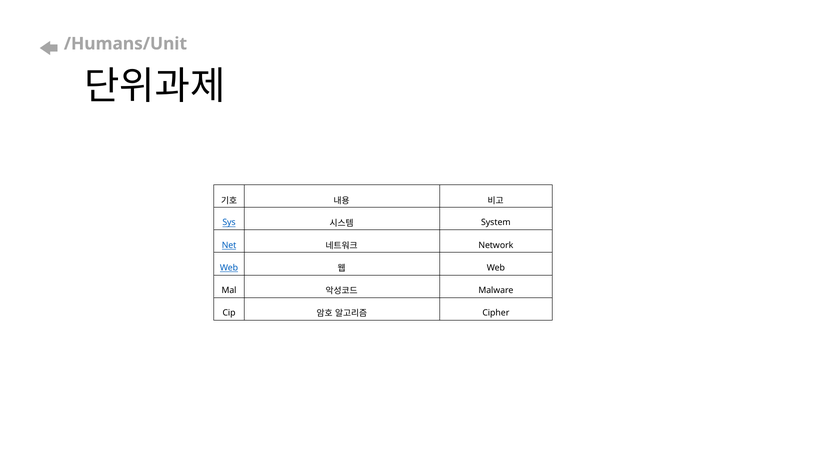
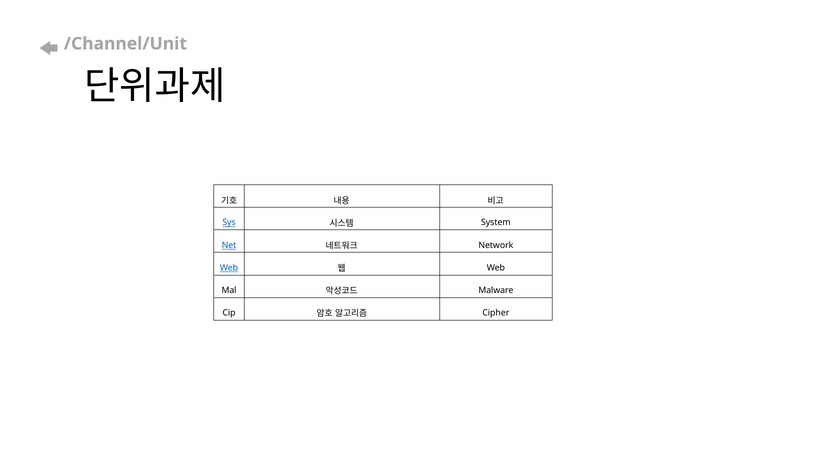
/Humans/Unit: /Humans/Unit -> /Channel/Unit (125, 44)
